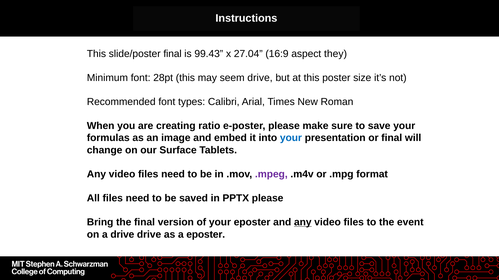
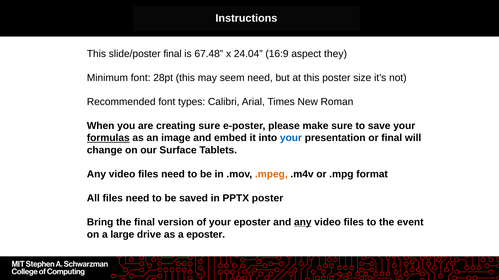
99.43: 99.43 -> 67.48 (209, 54)
27.04: 27.04 -> 24.04 (248, 54)
seem drive: drive -> need (260, 78)
creating ratio: ratio -> sure (209, 126)
formulas underline: none -> present (108, 138)
.mpeg colour: purple -> orange (271, 174)
PPTX please: please -> poster (268, 198)
a drive: drive -> large (122, 234)
